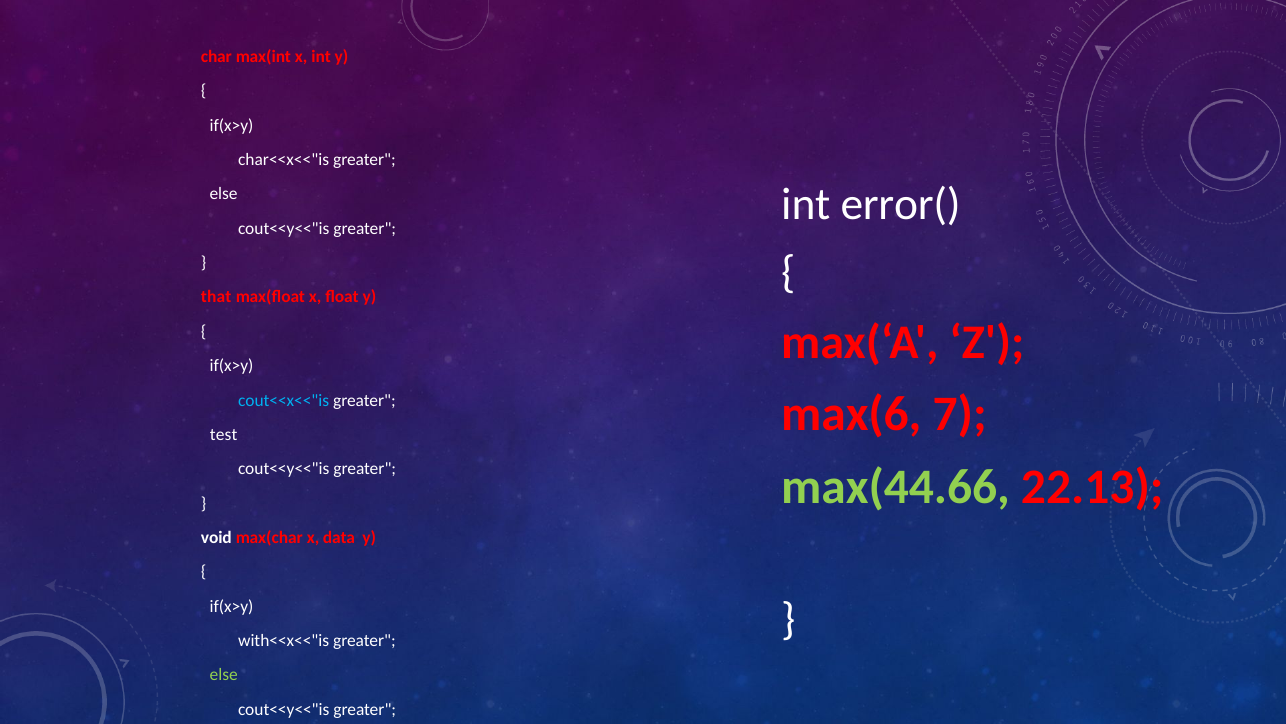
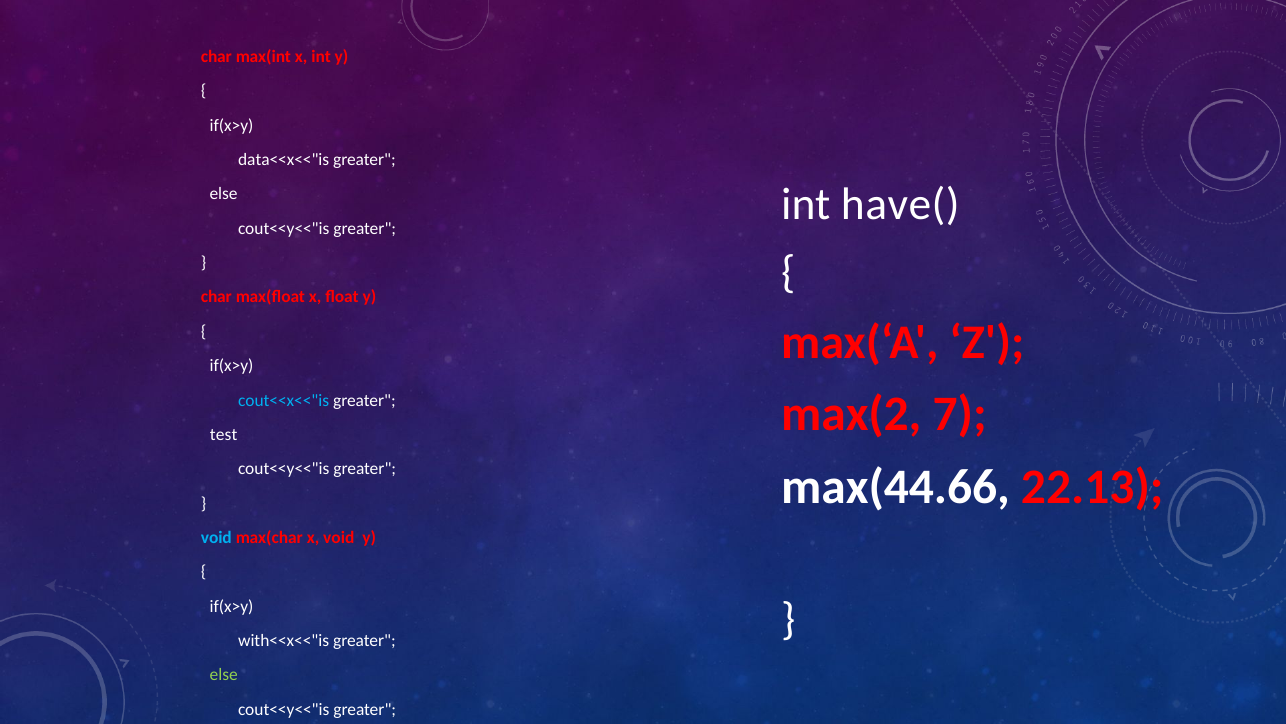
char<<x<<"is: char<<x<<"is -> data<<x<<"is (284, 160)
error(: error( -> have( (900, 204)
that: that -> char (216, 297)
max(6: max(6 -> max(2 (851, 414)
max(44.66 colour: light green -> white (896, 487)
void colour: white -> light blue (216, 537)
x data: data -> void (339, 537)
